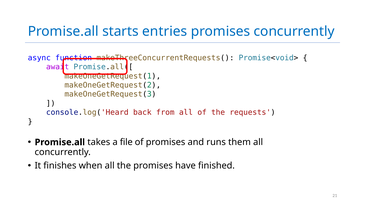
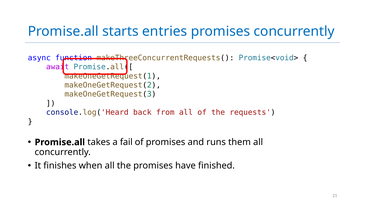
file: file -> fail (126, 142)
